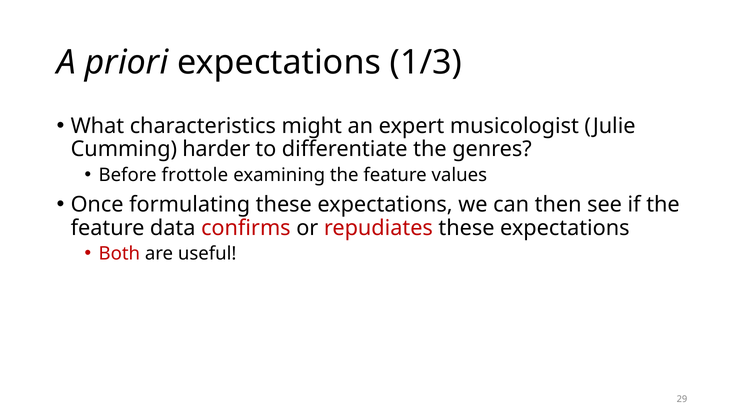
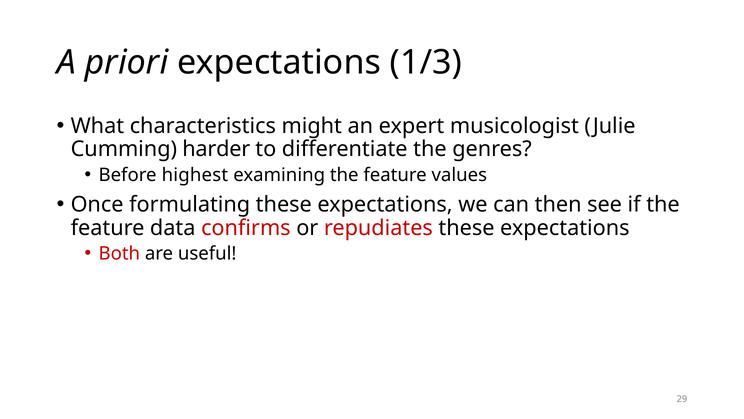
frottole: frottole -> highest (195, 175)
